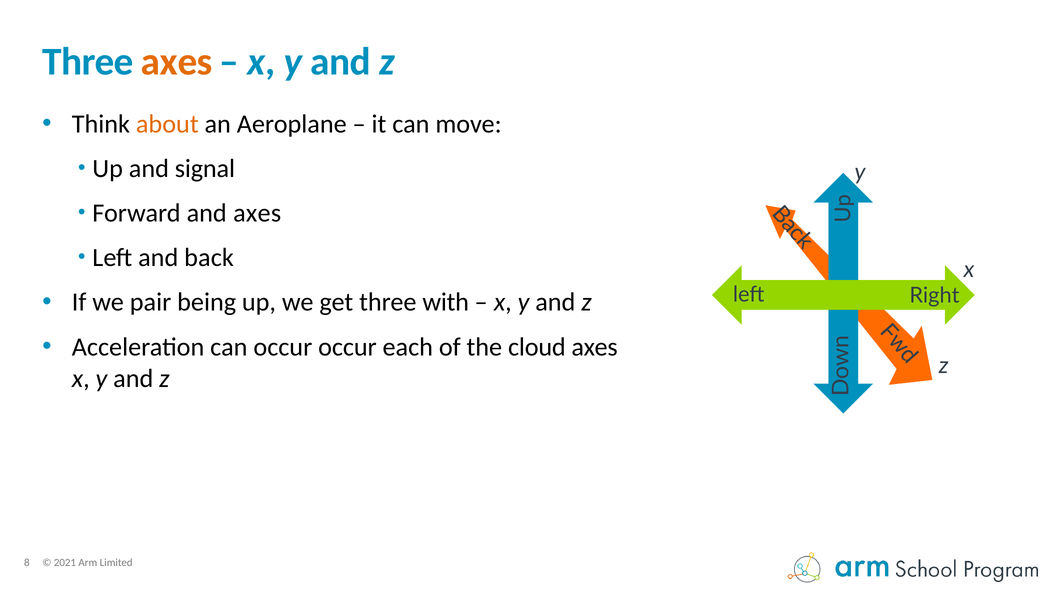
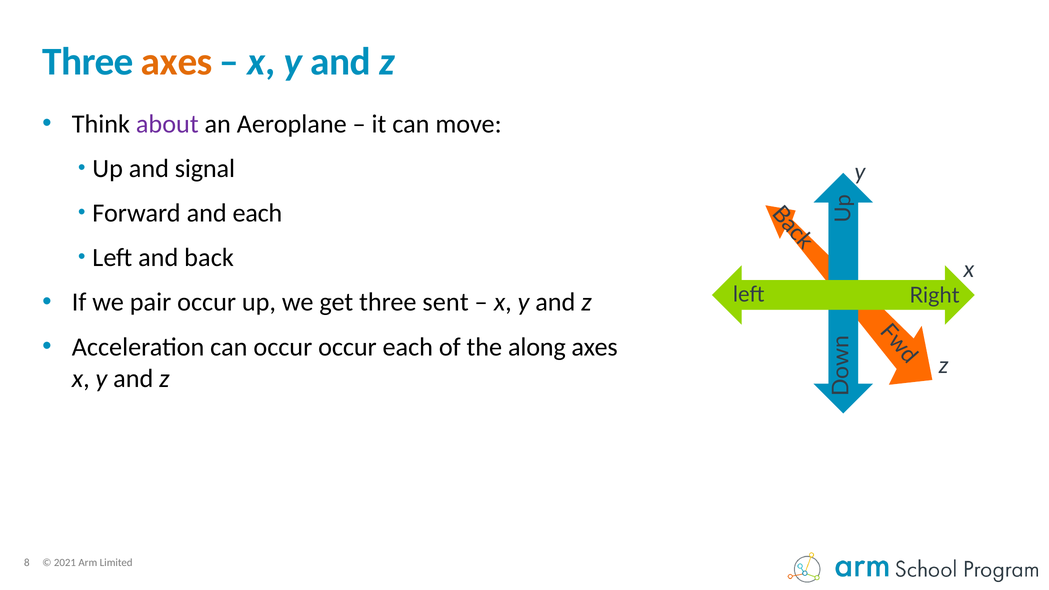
about colour: orange -> purple (167, 124)
and axes: axes -> each (257, 213)
pair being: being -> occur (207, 302)
with: with -> sent (446, 302)
cloud: cloud -> along (537, 347)
